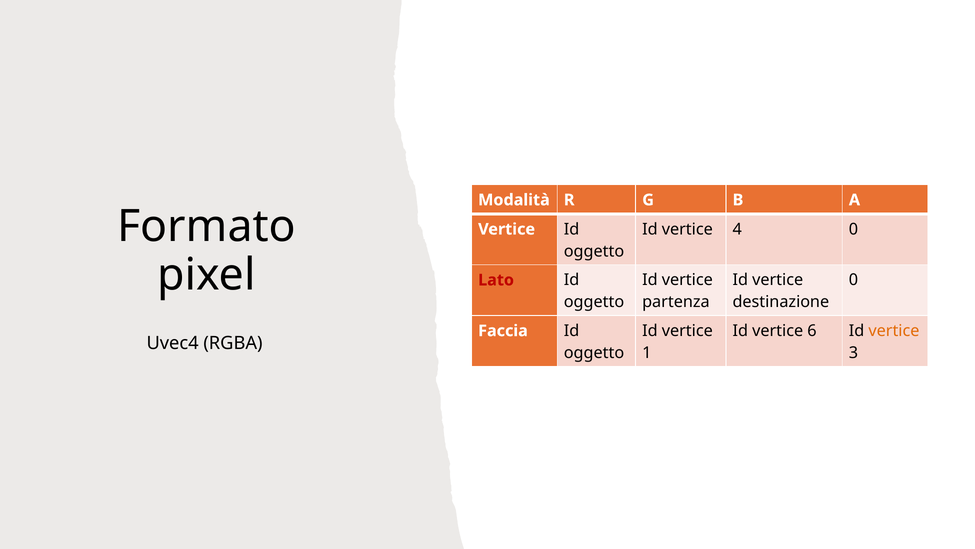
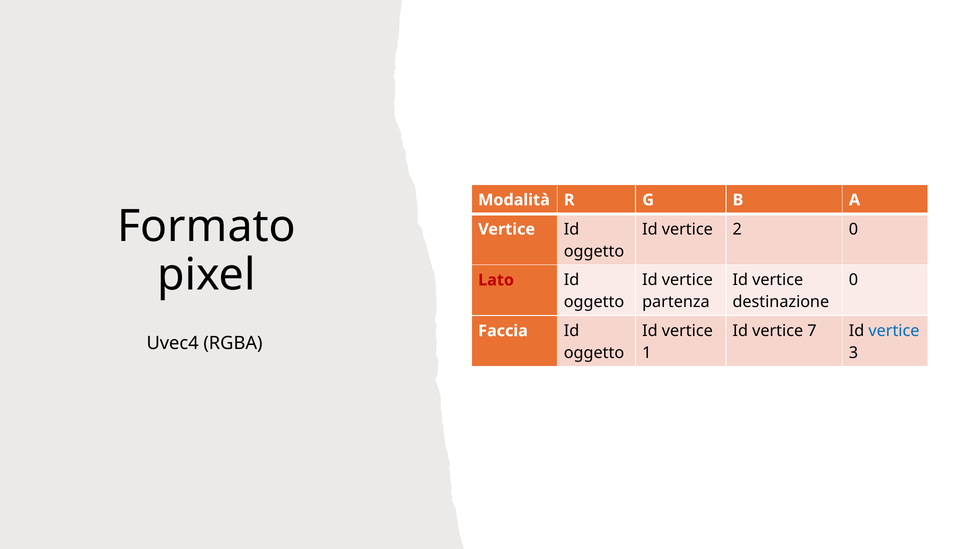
4: 4 -> 2 (737, 229)
6: 6 -> 7 (812, 331)
vertice colour: orange -> blue (894, 331)
